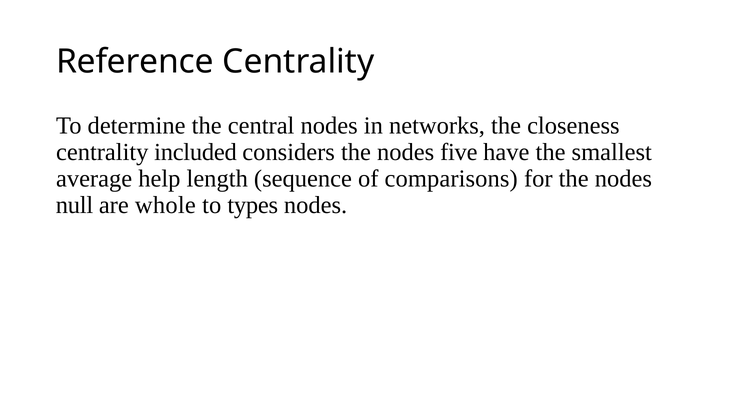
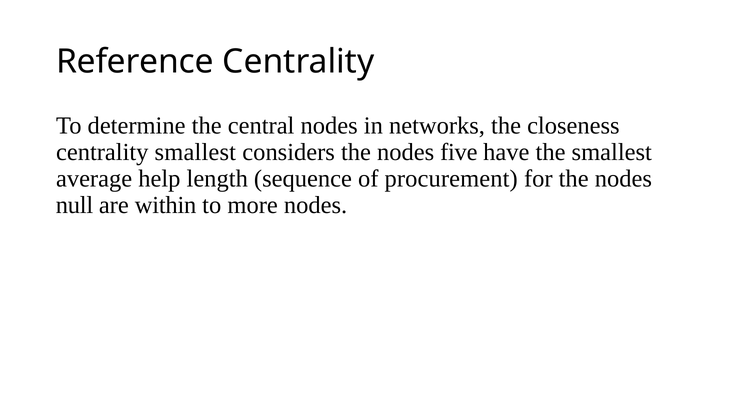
centrality included: included -> smallest (195, 152)
comparisons: comparisons -> procurement (451, 179)
whole: whole -> within (166, 205)
types: types -> more (253, 205)
